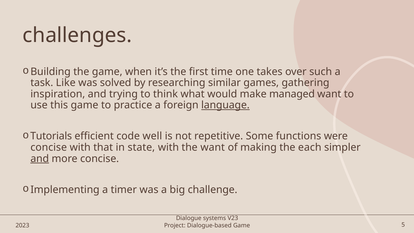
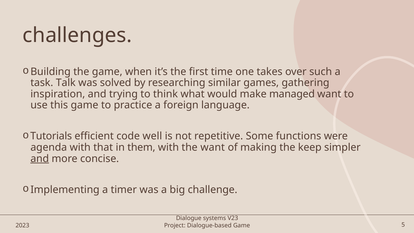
Like: Like -> Talk (66, 83)
language underline: present -> none (225, 105)
concise: concise -> agenda (49, 147)
state: state -> them (141, 147)
each: each -> keep (310, 147)
